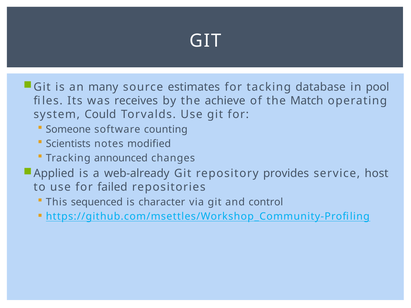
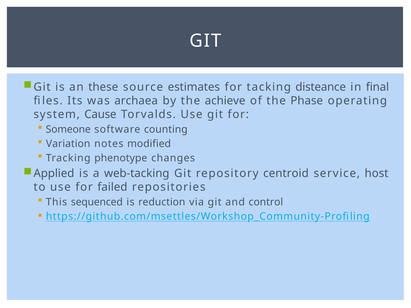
many: many -> these (103, 87)
database: database -> disteance (321, 87)
pool: pool -> final (378, 87)
receives: receives -> archaea (136, 101)
Match: Match -> Phase (307, 101)
Could: Could -> Cause (100, 114)
Scientists: Scientists -> Variation (68, 144)
announced: announced -> phenotype (121, 158)
web-already: web-already -> web-tacking (137, 174)
provides: provides -> centroid (286, 174)
character: character -> reduction (162, 202)
